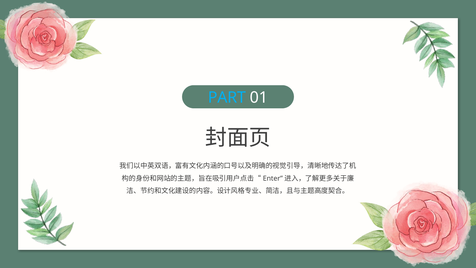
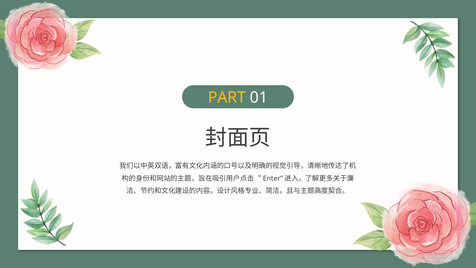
PART colour: light blue -> yellow (227, 98)
